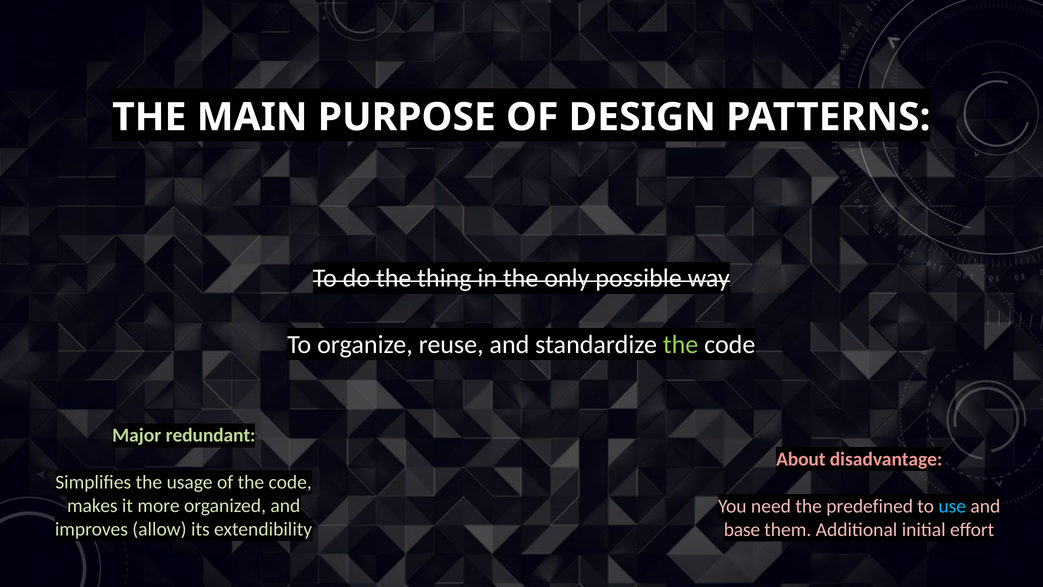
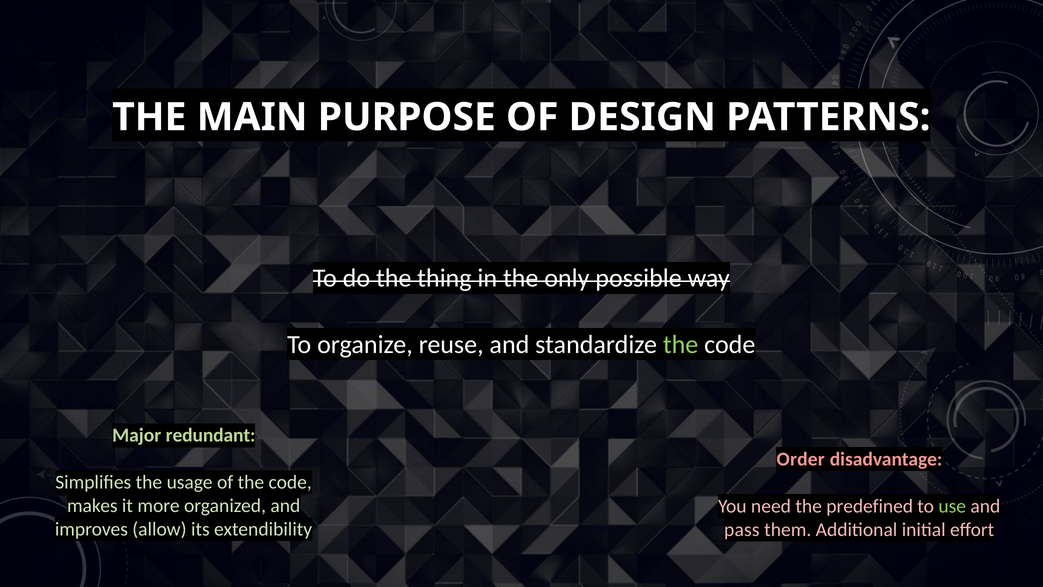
About: About -> Order (801, 459)
use colour: light blue -> light green (952, 506)
base: base -> pass (742, 529)
